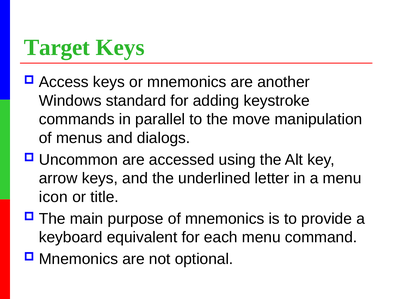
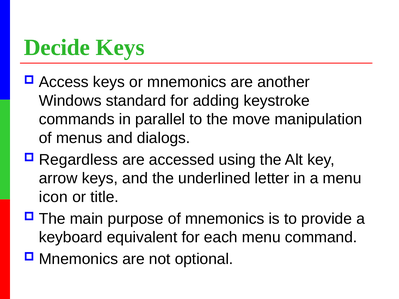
Target: Target -> Decide (57, 48)
Uncommon: Uncommon -> Regardless (78, 160)
